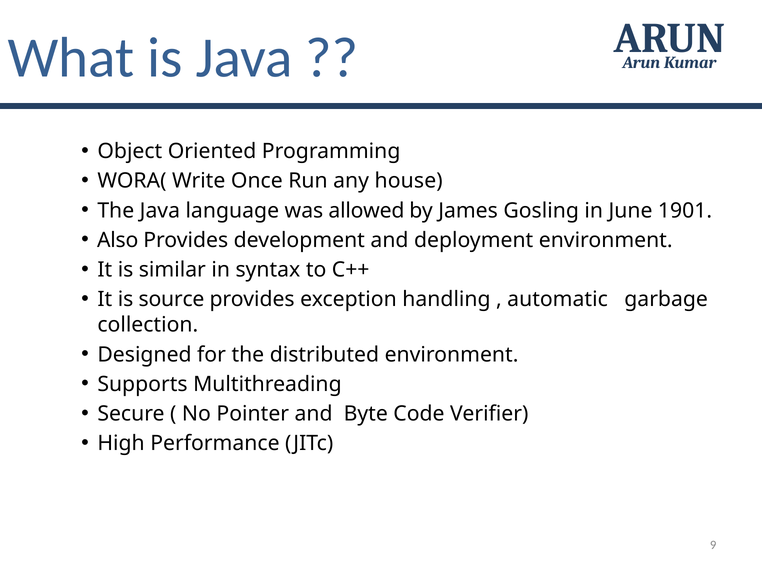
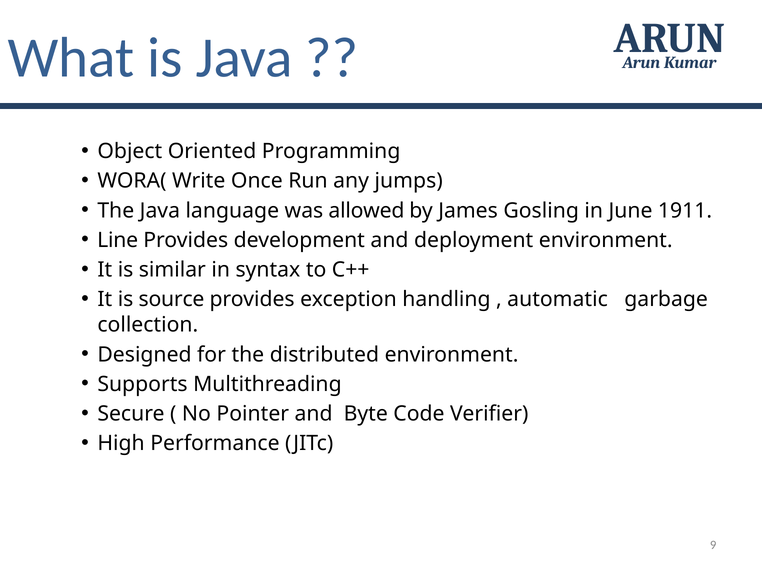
house: house -> jumps (409, 181)
1901: 1901 -> 1911 (685, 211)
Also: Also -> Line (118, 240)
